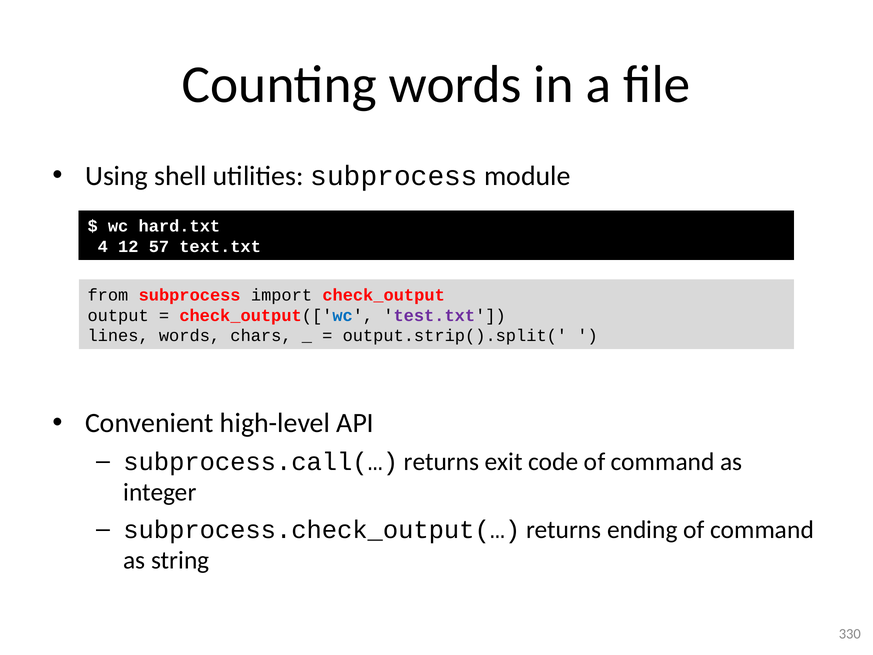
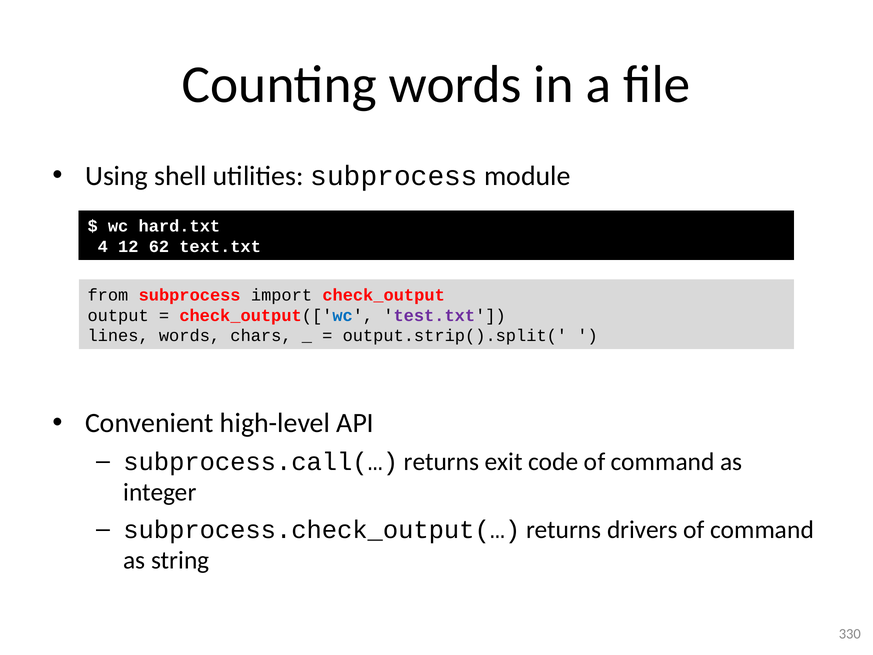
57: 57 -> 62 (159, 247)
ending: ending -> drivers (642, 530)
